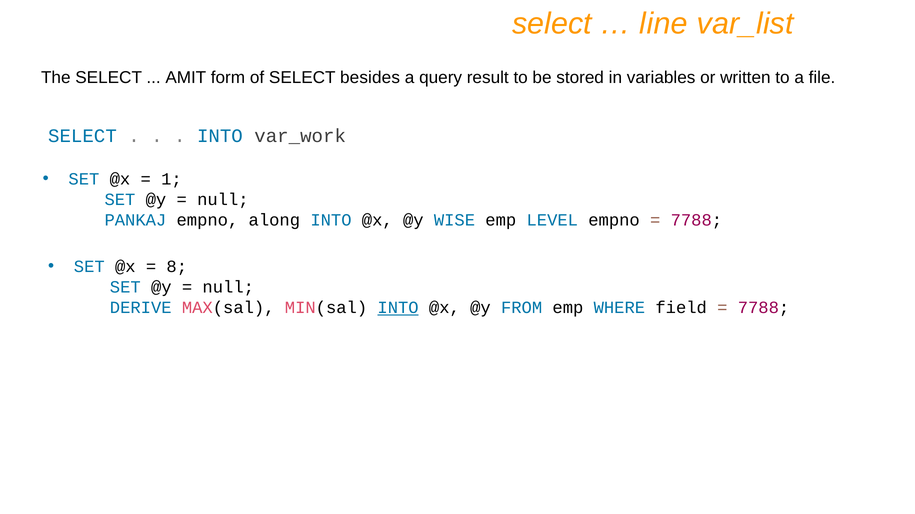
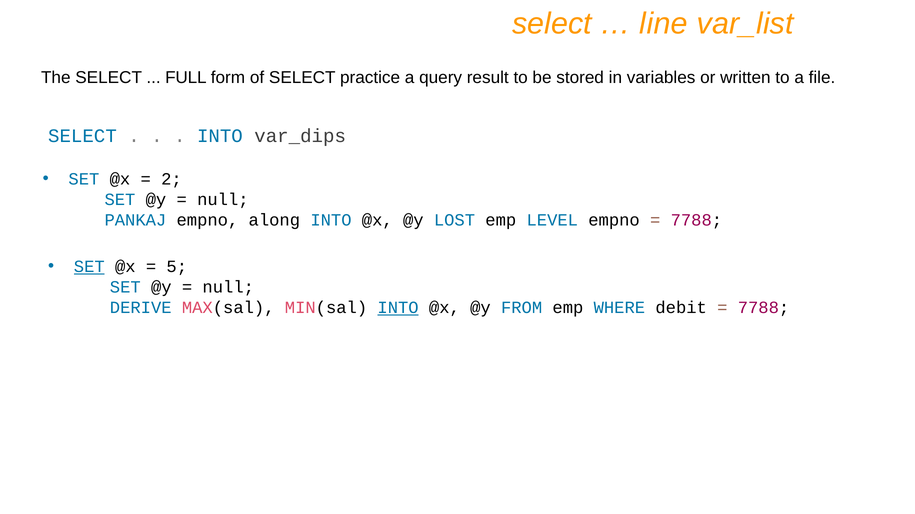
AMIT: AMIT -> FULL (186, 78)
besides: besides -> practice (370, 78)
var_work: var_work -> var_dips (300, 136)
1: 1 -> 2 (171, 179)
WISE: WISE -> LOST (454, 220)
SET underline: none -> present (89, 267)
8: 8 -> 5 (177, 267)
field: field -> debit (681, 308)
